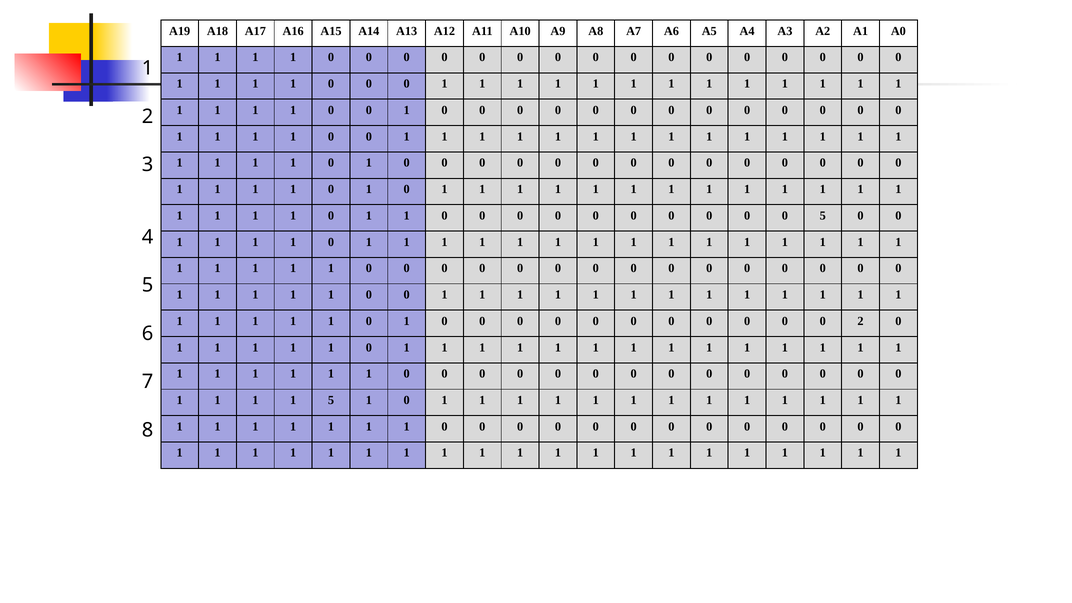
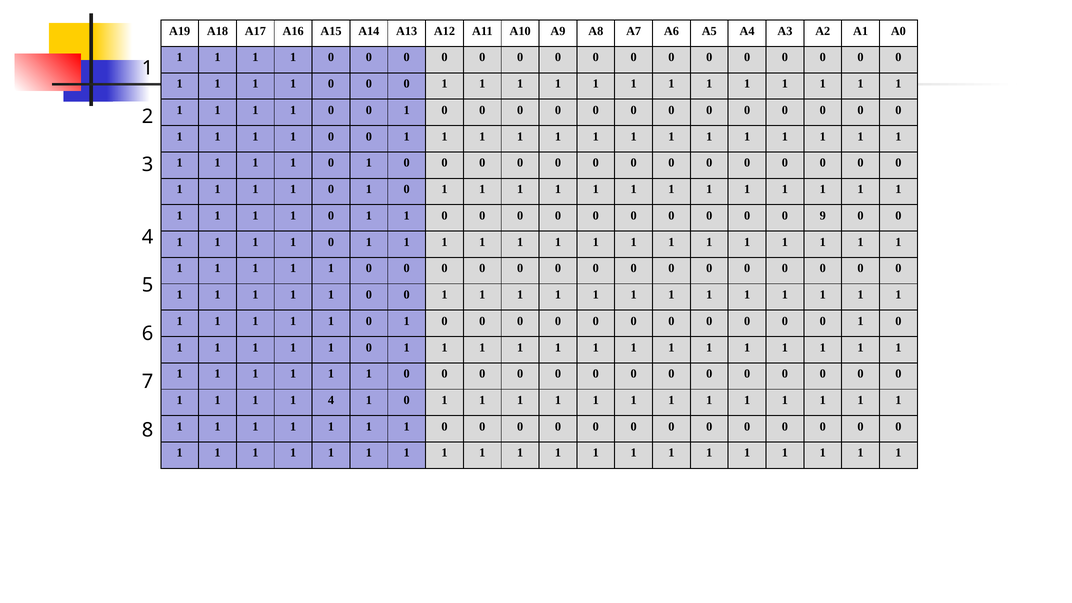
0 5: 5 -> 9 (823, 216)
2: 2 -> 1 (861, 321)
1 5: 5 -> 4 (331, 400)
